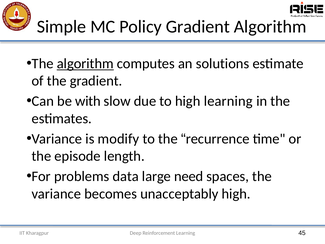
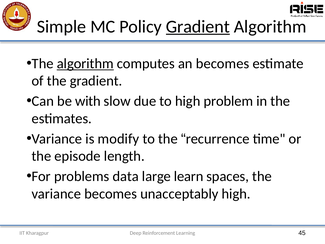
Gradient underline: none -> present (198, 27)
an solutions: solutions -> becomes (223, 64)
high learning: learning -> problem (228, 101)
need: need -> learn (189, 176)
